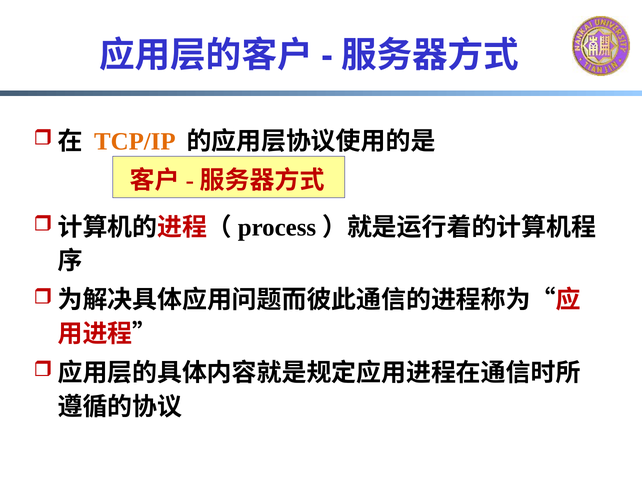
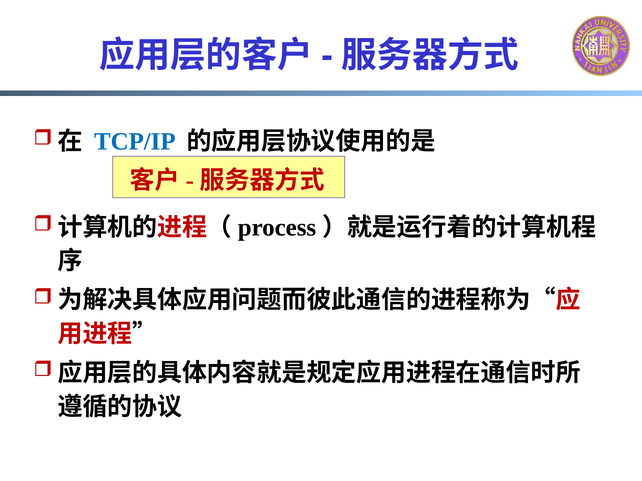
TCP/IP colour: orange -> blue (135, 142)
